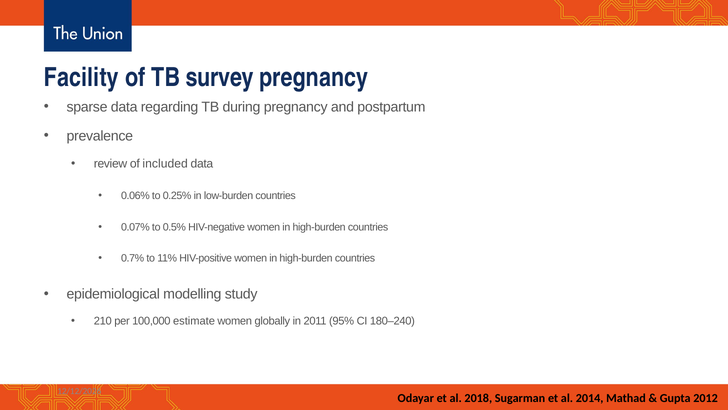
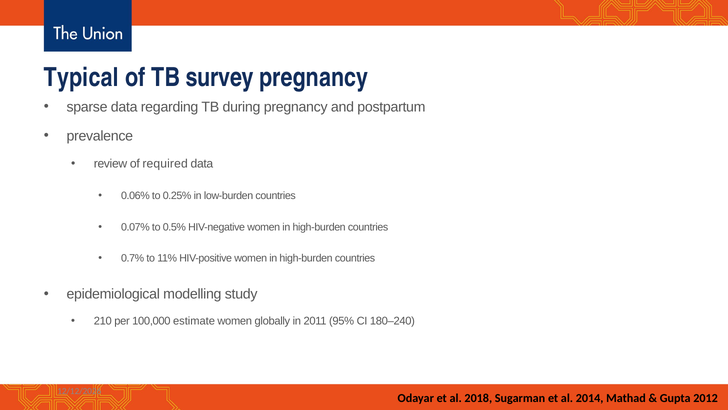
Facility: Facility -> Typical (81, 77)
included: included -> required (165, 164)
